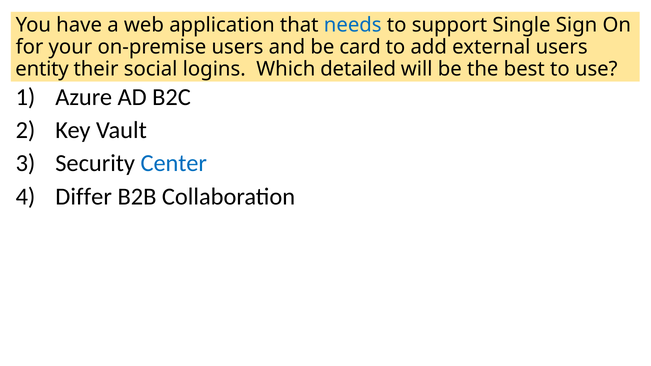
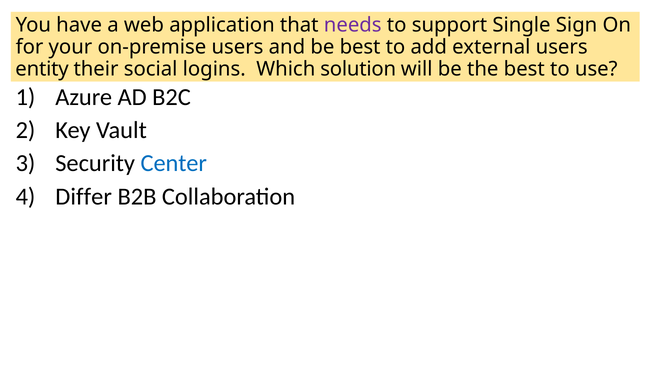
needs colour: blue -> purple (353, 25)
be card: card -> best (360, 47)
detailed: detailed -> solution (358, 69)
